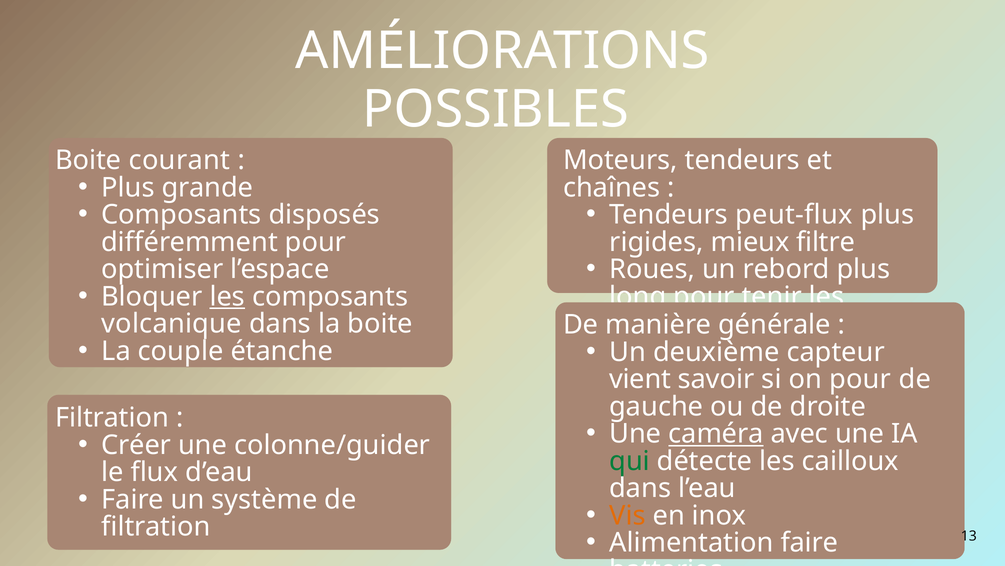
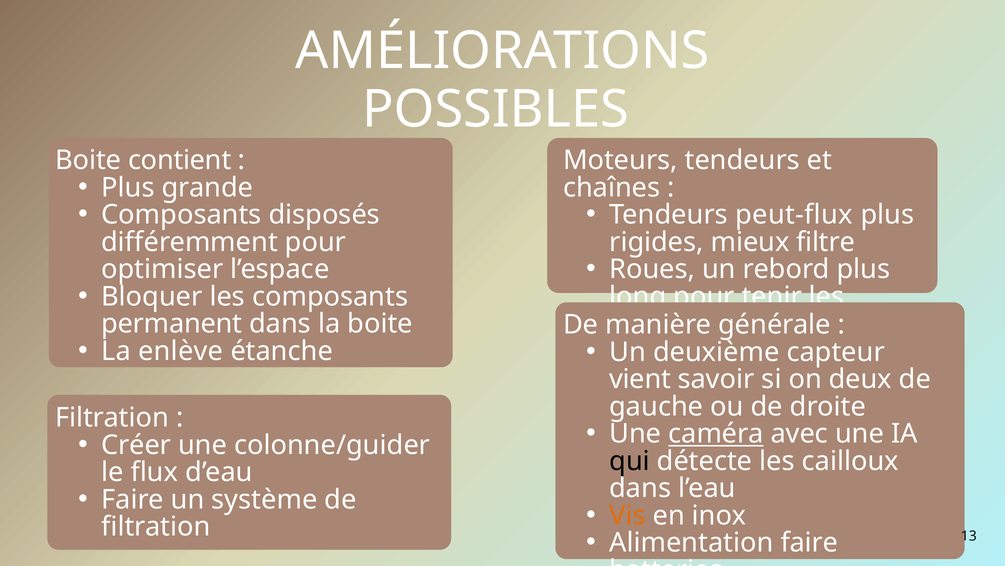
courant: courant -> contient (180, 160)
les underline: present -> none (227, 296)
volcanique: volcanique -> permanent (172, 323)
couple: couple -> enlève (181, 351)
on pour: pour -> deux (860, 379)
qui colour: green -> black (630, 461)
